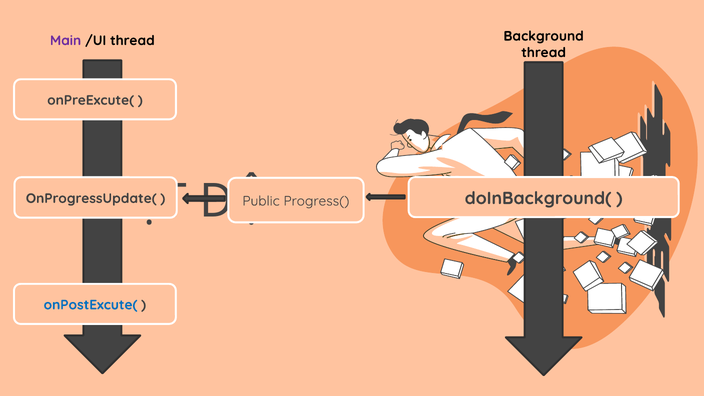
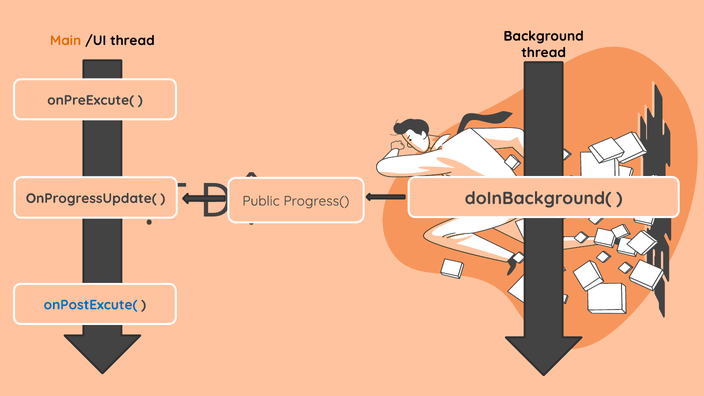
Main colour: purple -> orange (66, 41)
